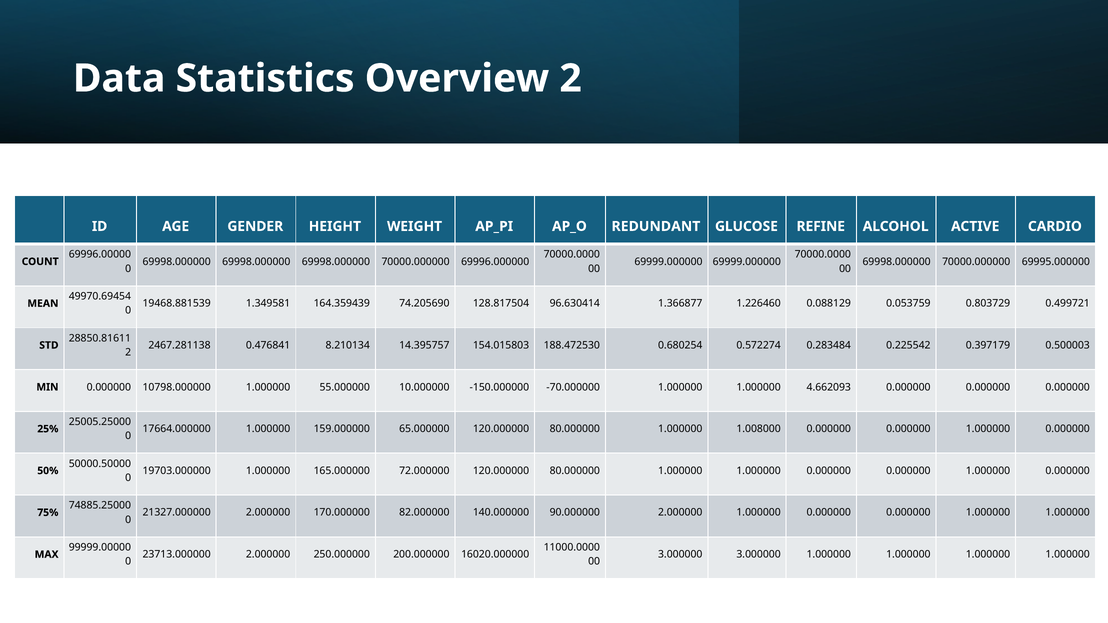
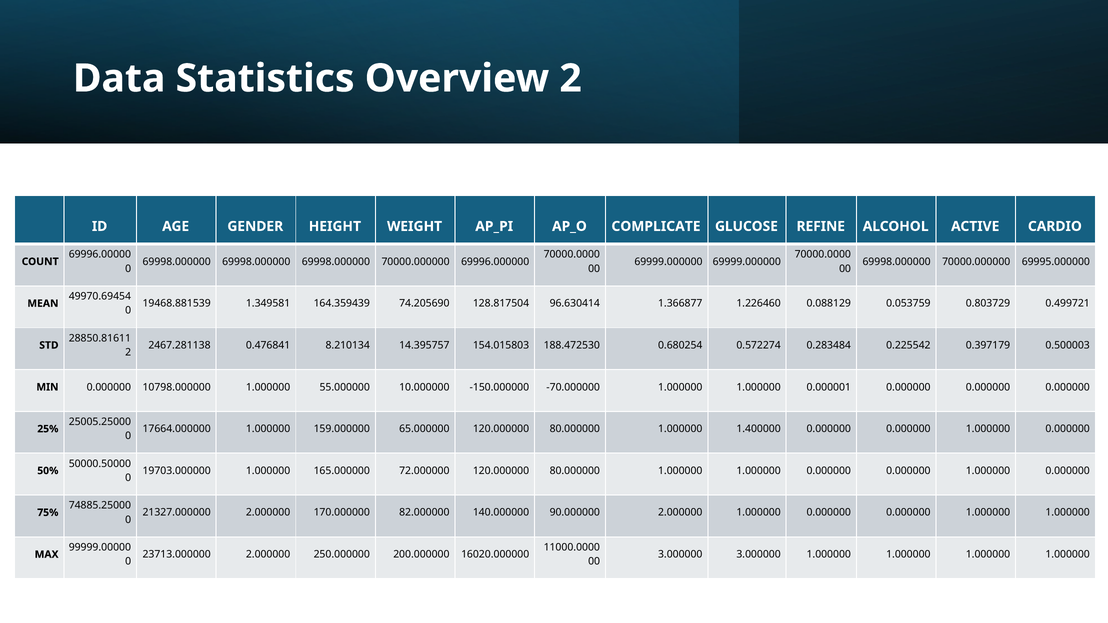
REDUNDANT: REDUNDANT -> COMPLICATE (656, 226)
4.662093: 4.662093 -> 0.000001 (829, 387)
1.008000: 1.008000 -> 1.400000 (759, 429)
